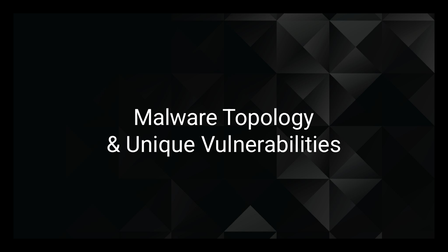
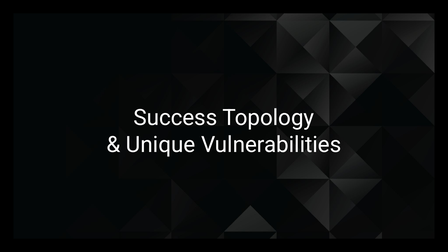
Malware: Malware -> Success (176, 118)
